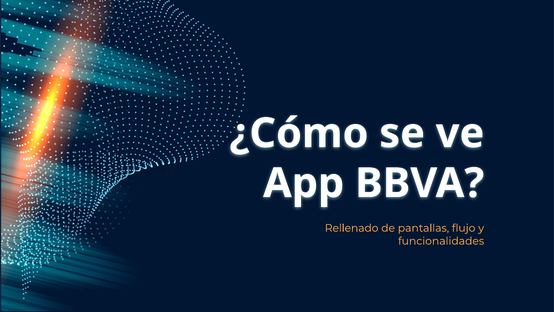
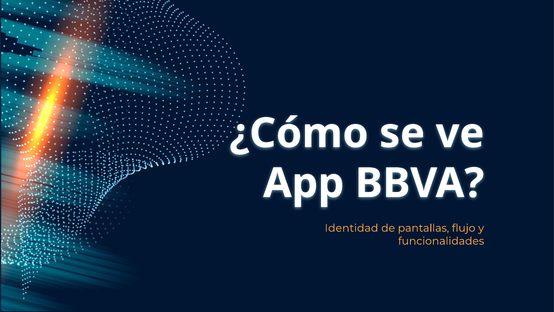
Rellenado: Rellenado -> Identidad (352, 228)
